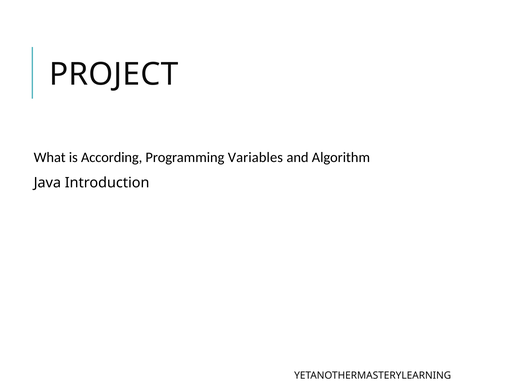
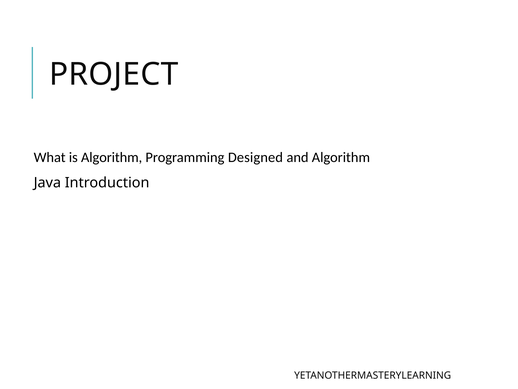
is According: According -> Algorithm (112, 157)
Variables: Variables -> Designed (255, 157)
